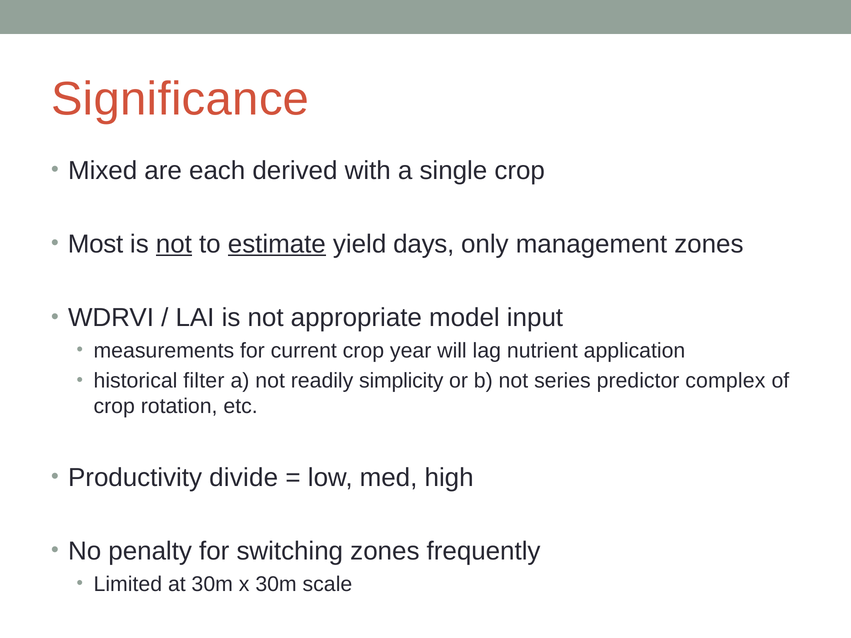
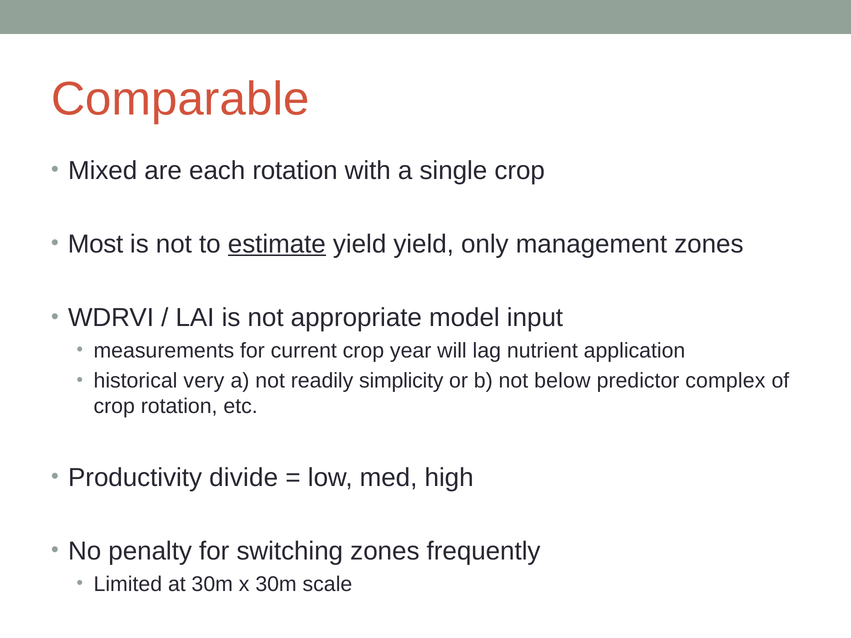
Significance: Significance -> Comparable (180, 99)
each derived: derived -> rotation (295, 171)
not underline: present -> none (174, 244)
yield days: days -> yield (424, 244)
filter: filter -> very (204, 381)
series: series -> below (562, 381)
